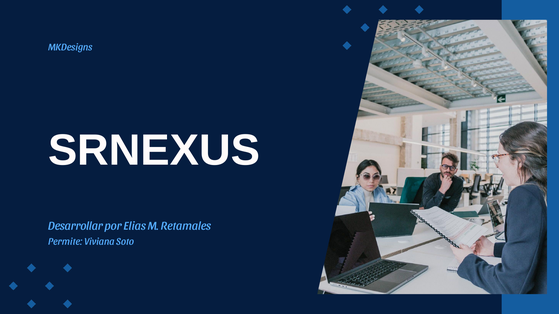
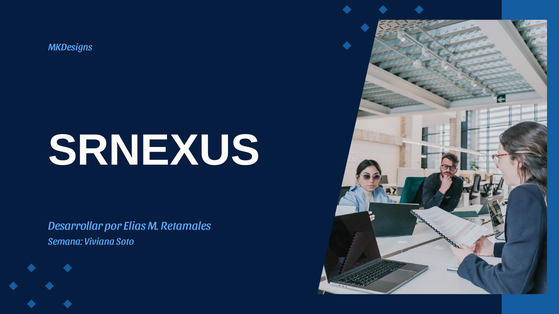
Permite: Permite -> Semana (66, 242)
